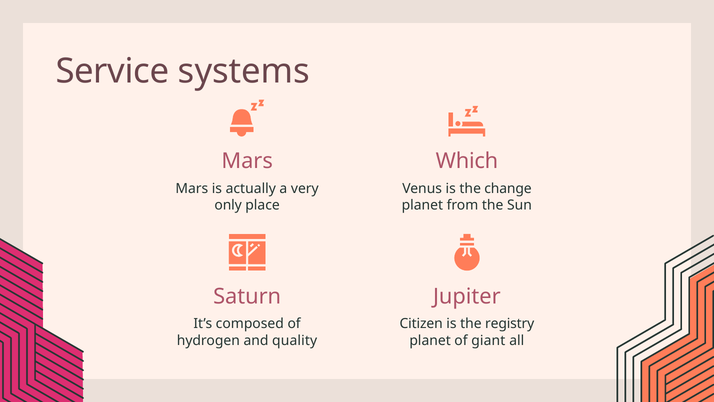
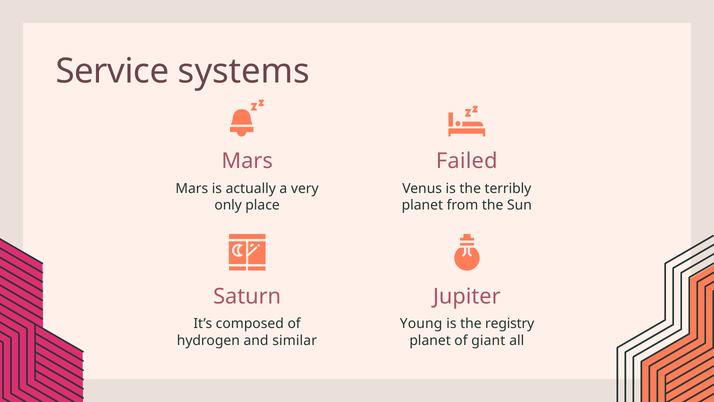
Which: Which -> Failed (467, 161)
change: change -> terribly (508, 188)
Citizen: Citizen -> Young (421, 324)
quality: quality -> similar (295, 340)
